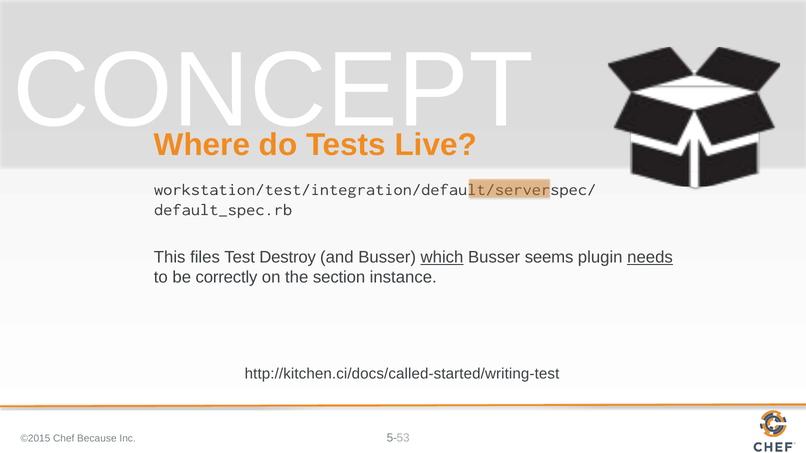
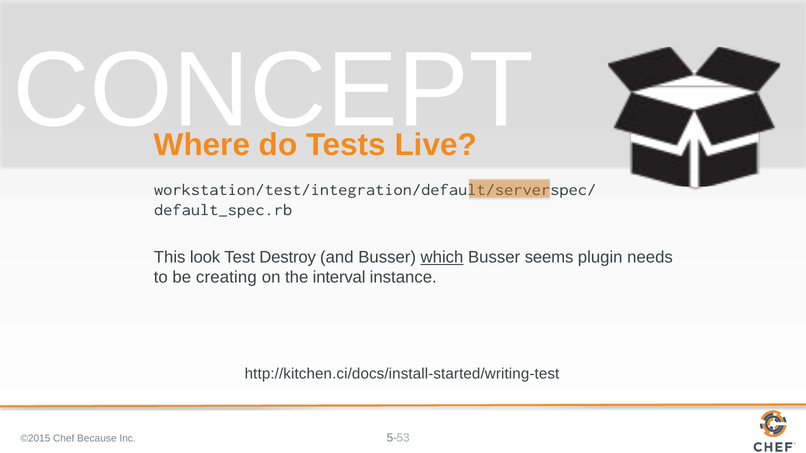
files: files -> look (205, 257)
needs underline: present -> none (650, 257)
correctly: correctly -> creating (226, 277)
section: section -> interval (339, 277)
http://kitchen.ci/docs/called-started/writing-test: http://kitchen.ci/docs/called-started/writing-test -> http://kitchen.ci/docs/install-started/writing-test (402, 374)
